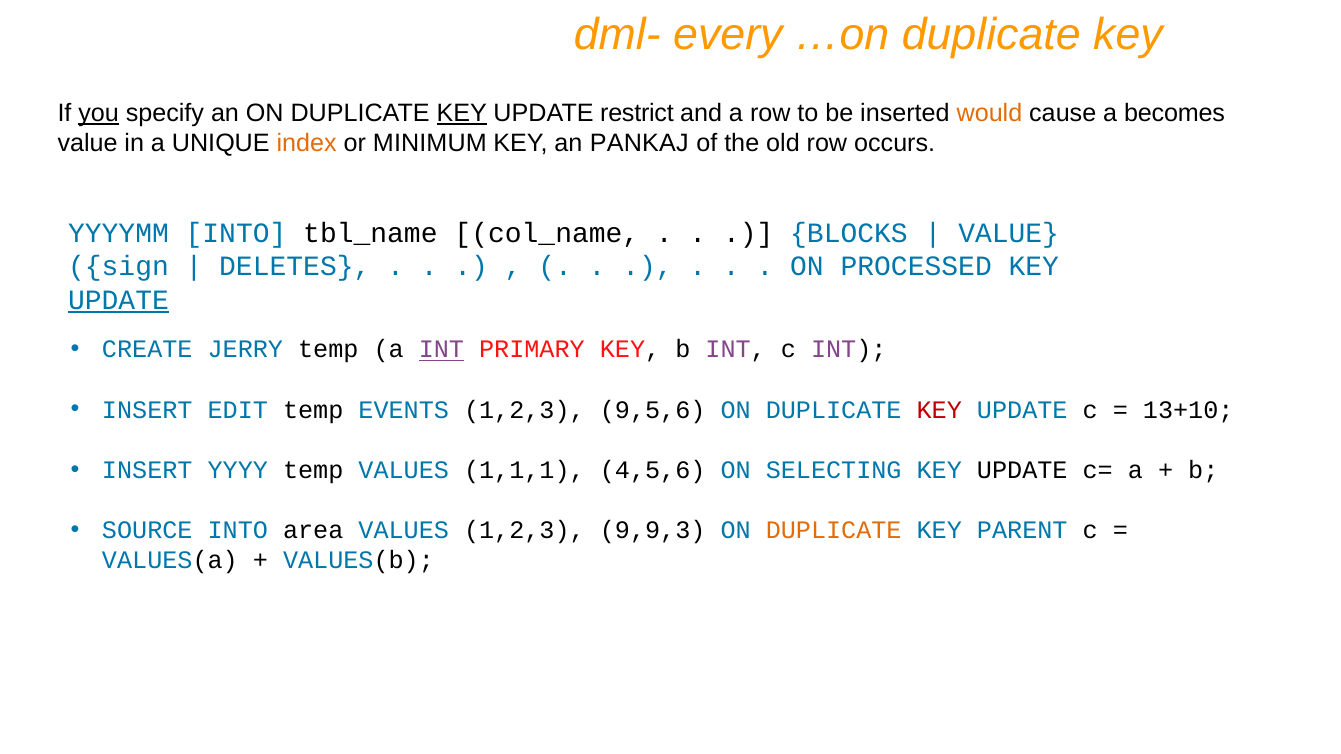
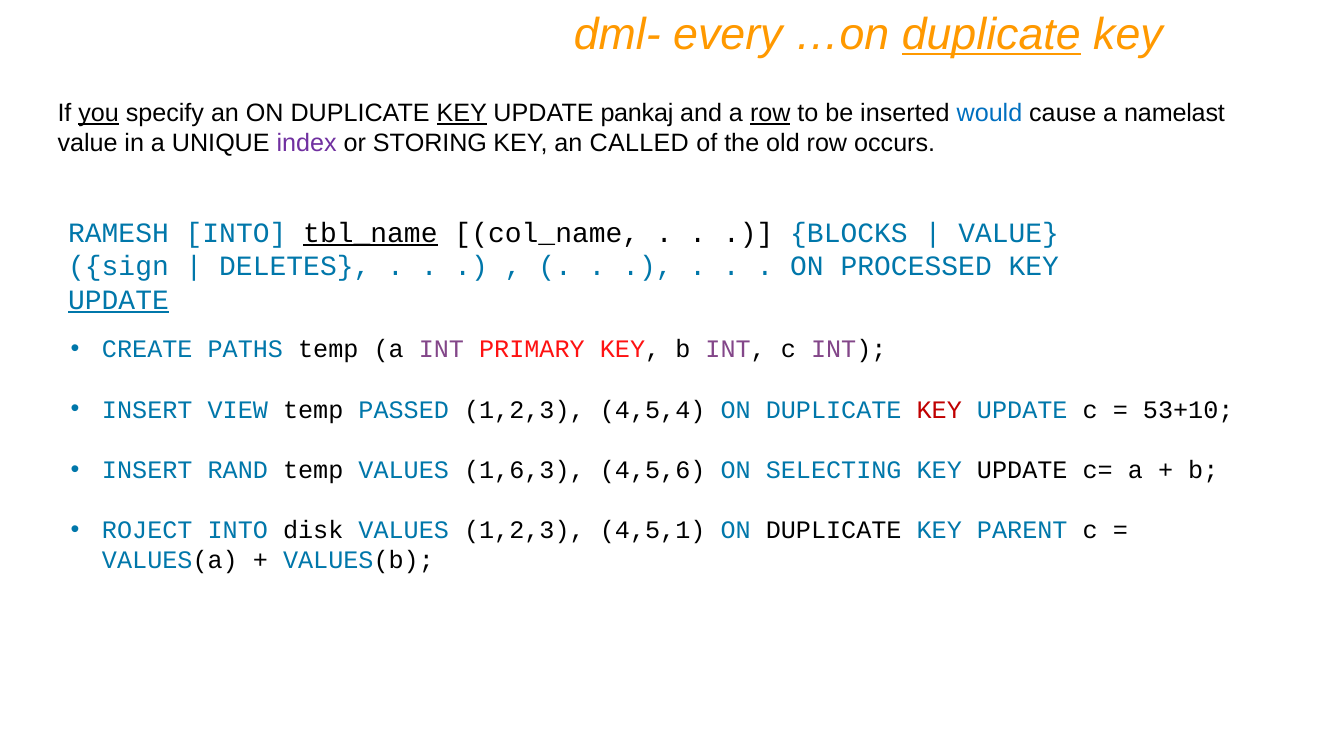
duplicate underline: none -> present (991, 35)
restrict: restrict -> pankaj (637, 113)
row underline: none -> present (770, 113)
would colour: orange -> blue (989, 113)
becomes: becomes -> namelast (1175, 113)
index colour: orange -> purple (307, 143)
MINIMUM: MINIMUM -> STORING (430, 143)
PANKAJ: PANKAJ -> CALLED (639, 143)
YYYYMM: YYYYMM -> RAMESH (118, 233)
tbl_name underline: none -> present (370, 233)
JERRY: JERRY -> PATHS (245, 350)
INT underline: present -> none (441, 350)
EDIT: EDIT -> VIEW (238, 410)
EVENTS: EVENTS -> PASSED (404, 410)
9,5,6: 9,5,6 -> 4,5,4 (653, 410)
13+10: 13+10 -> 53+10 (1188, 410)
YYYY: YYYY -> RAND (238, 470)
1,1,1: 1,1,1 -> 1,6,3 (524, 470)
SOURCE: SOURCE -> ROJECT (147, 531)
area: area -> disk (313, 531)
9,9,3: 9,9,3 -> 4,5,1 (653, 531)
DUPLICATE colour: orange -> black (834, 531)
